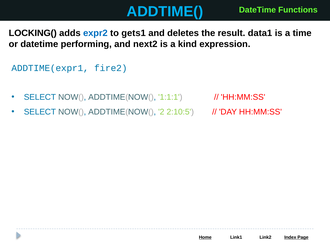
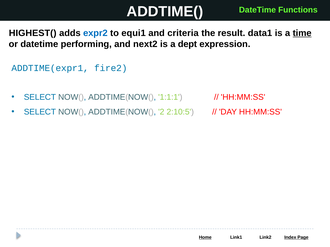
ADDTIME( colour: light blue -> white (165, 11)
LOCKING(: LOCKING( -> HIGHEST( (33, 33)
gets1: gets1 -> equi1 (134, 33)
deletes: deletes -> criteria (183, 33)
time underline: none -> present (302, 33)
kind: kind -> dept (187, 44)
